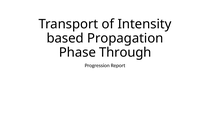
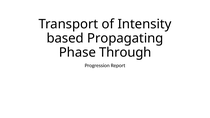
Propagation: Propagation -> Propagating (125, 38)
